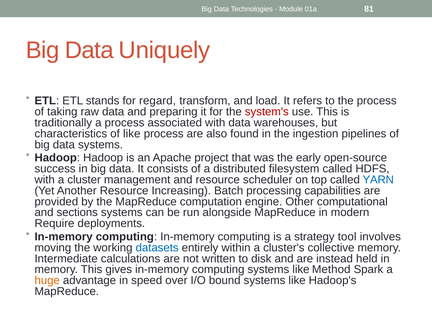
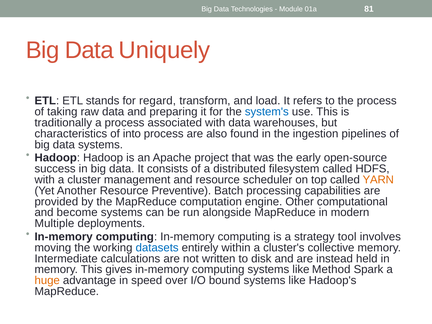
system's colour: red -> blue (267, 112)
of like: like -> into (132, 134)
YARN colour: blue -> orange (378, 180)
Increasing: Increasing -> Preventive (181, 191)
sections: sections -> become (77, 213)
Require: Require -> Multiple (54, 223)
